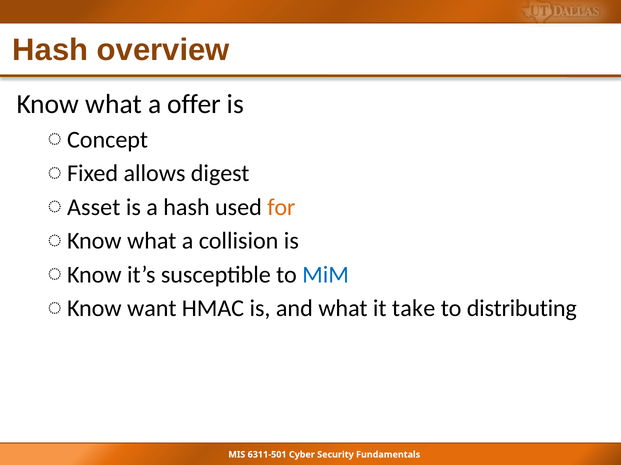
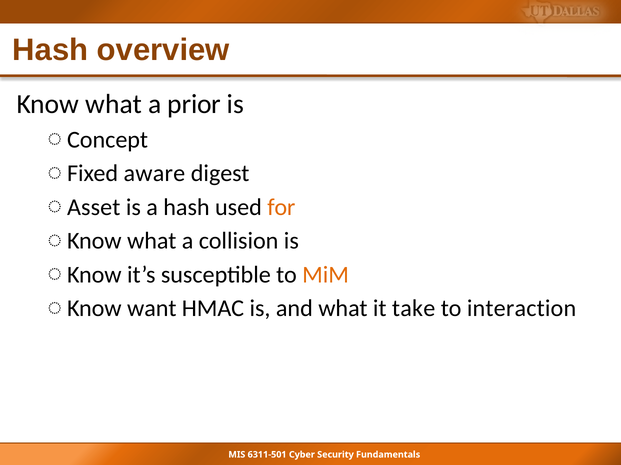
offer: offer -> prior (194, 104)
allows: allows -> aware (154, 174)
MiM colour: blue -> orange (326, 275)
distributing: distributing -> interaction (522, 309)
